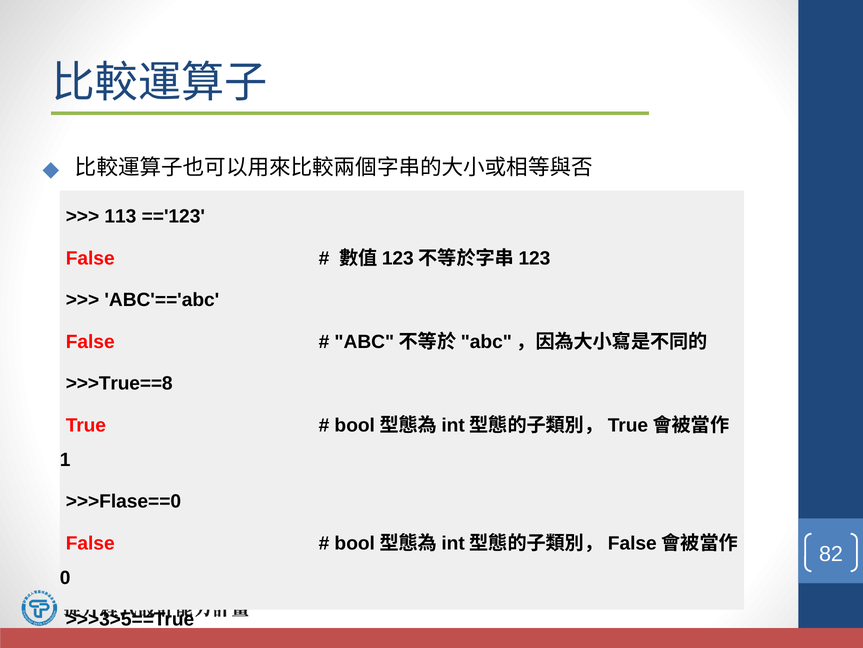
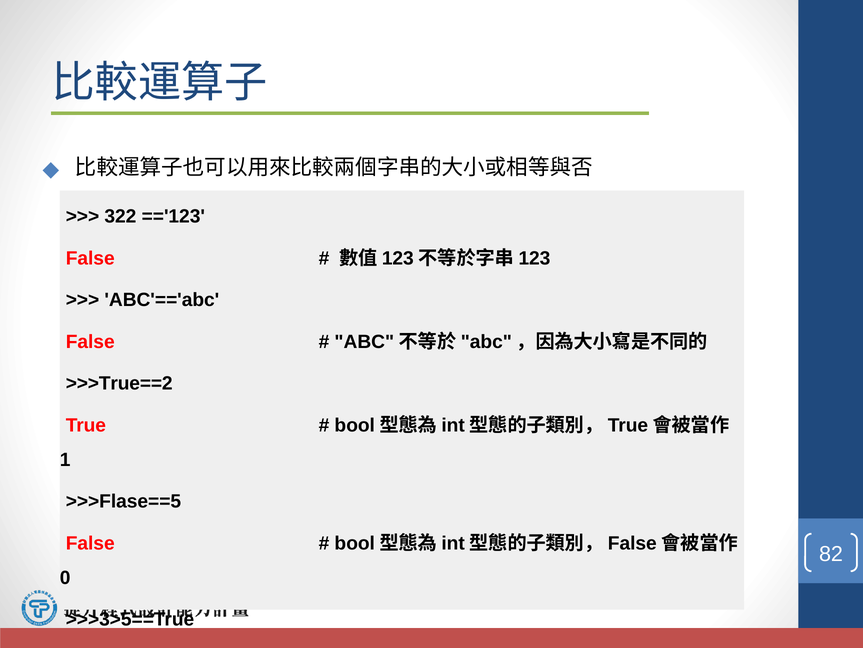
113: 113 -> 322 (120, 216)
>>>True==8: >>>True==8 -> >>>True==2 (119, 383)
>>>Flase==0: >>>Flase==0 -> >>>Flase==5 (123, 501)
